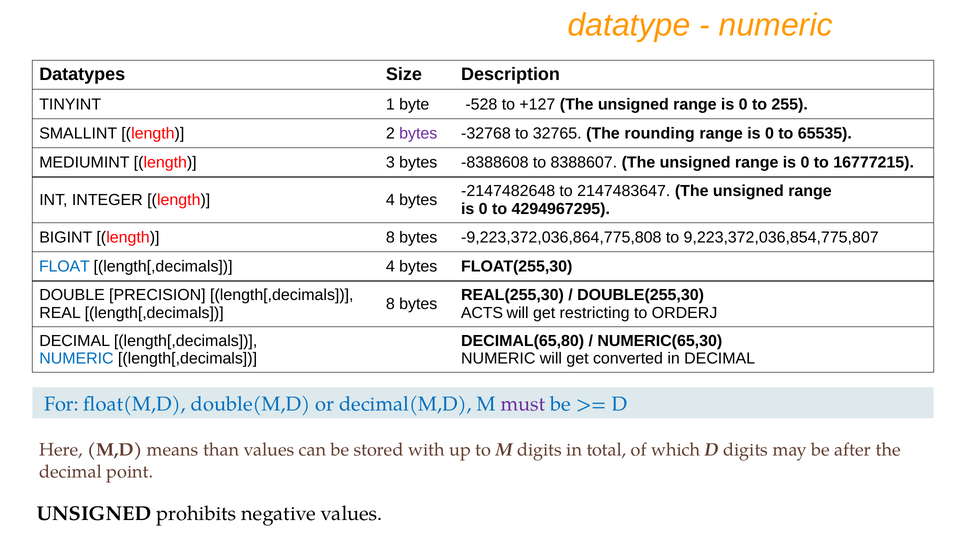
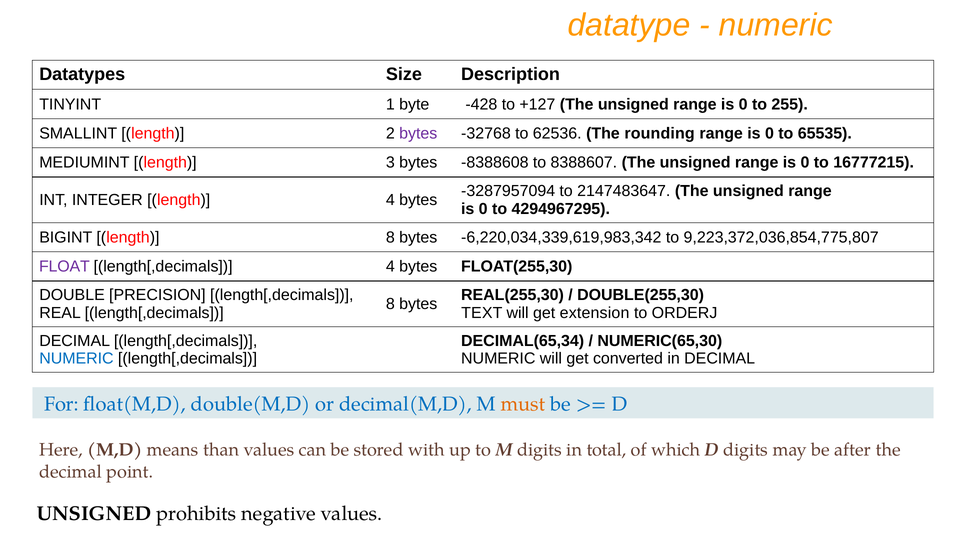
-528: -528 -> -428 (481, 104)
32765: 32765 -> 62536 (557, 133)
-2147482648: -2147482648 -> -3287957094 (508, 191)
-9,223,372,036,864,775,808: -9,223,372,036,864,775,808 -> -6,220,034,339,619,983,342 (561, 237)
FLOAT colour: blue -> purple (64, 267)
ACTS: ACTS -> TEXT (482, 313)
restricting: restricting -> extension (595, 313)
DECIMAL(65,80: DECIMAL(65,80 -> DECIMAL(65,34 (523, 341)
must colour: purple -> orange (523, 404)
